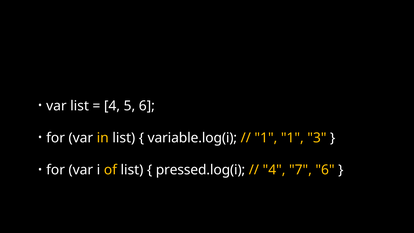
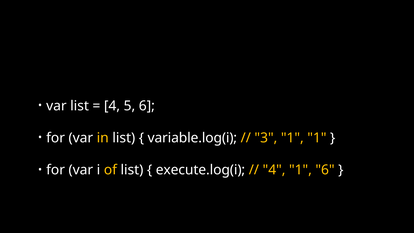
1: 1 -> 3 (266, 138)
1 3: 3 -> 1 (317, 138)
pressed.log(i: pressed.log(i -> execute.log(i (200, 170)
4 7: 7 -> 1 (300, 170)
